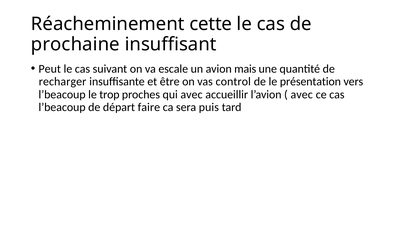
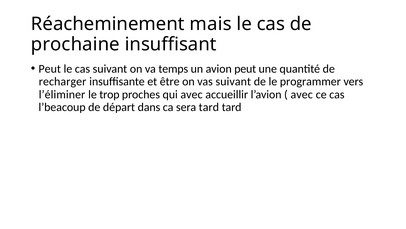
cette: cette -> mais (211, 24)
escale: escale -> temps (173, 69)
avion mais: mais -> peut (245, 69)
vas control: control -> suivant (233, 81)
présentation: présentation -> programmer (310, 81)
l’beacoup: l’beacoup -> l’éliminer (62, 94)
faire: faire -> dans (149, 107)
sera puis: puis -> tard (209, 107)
